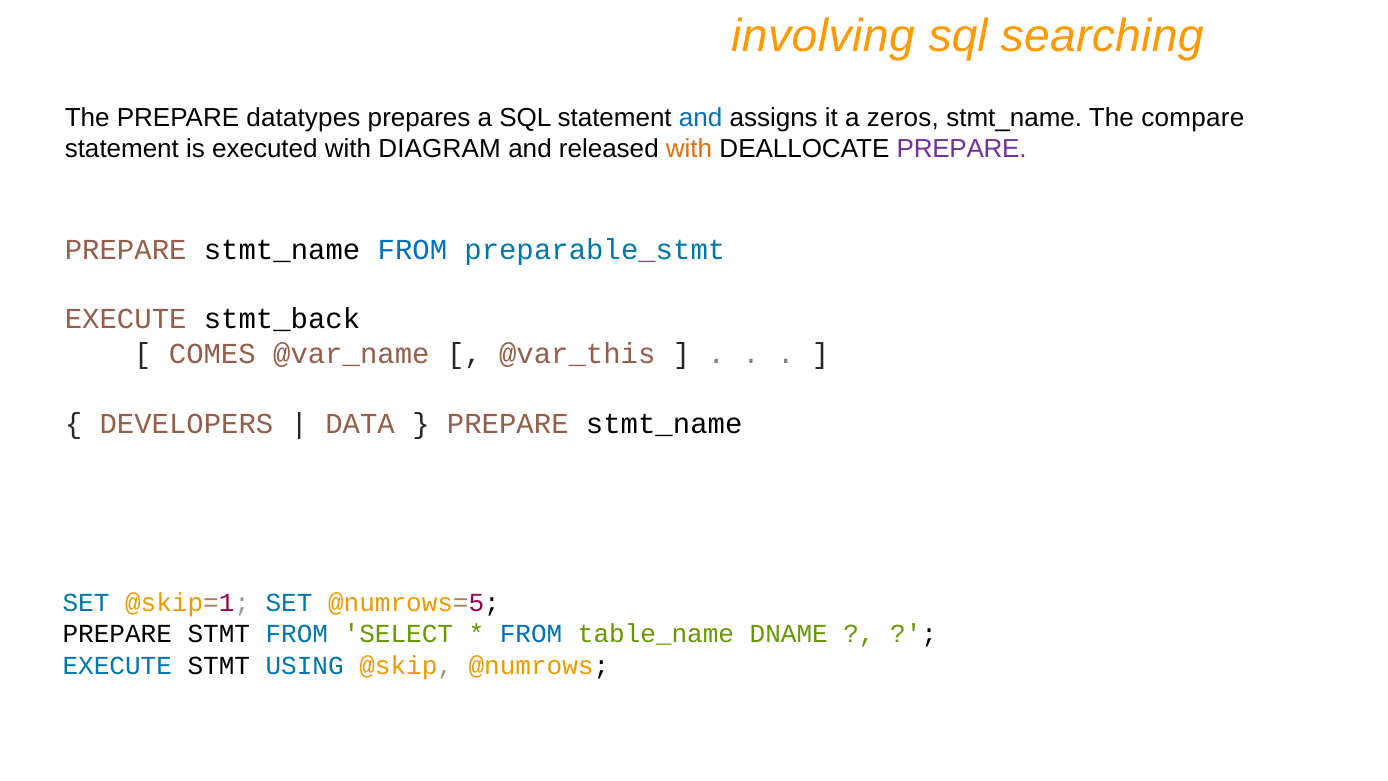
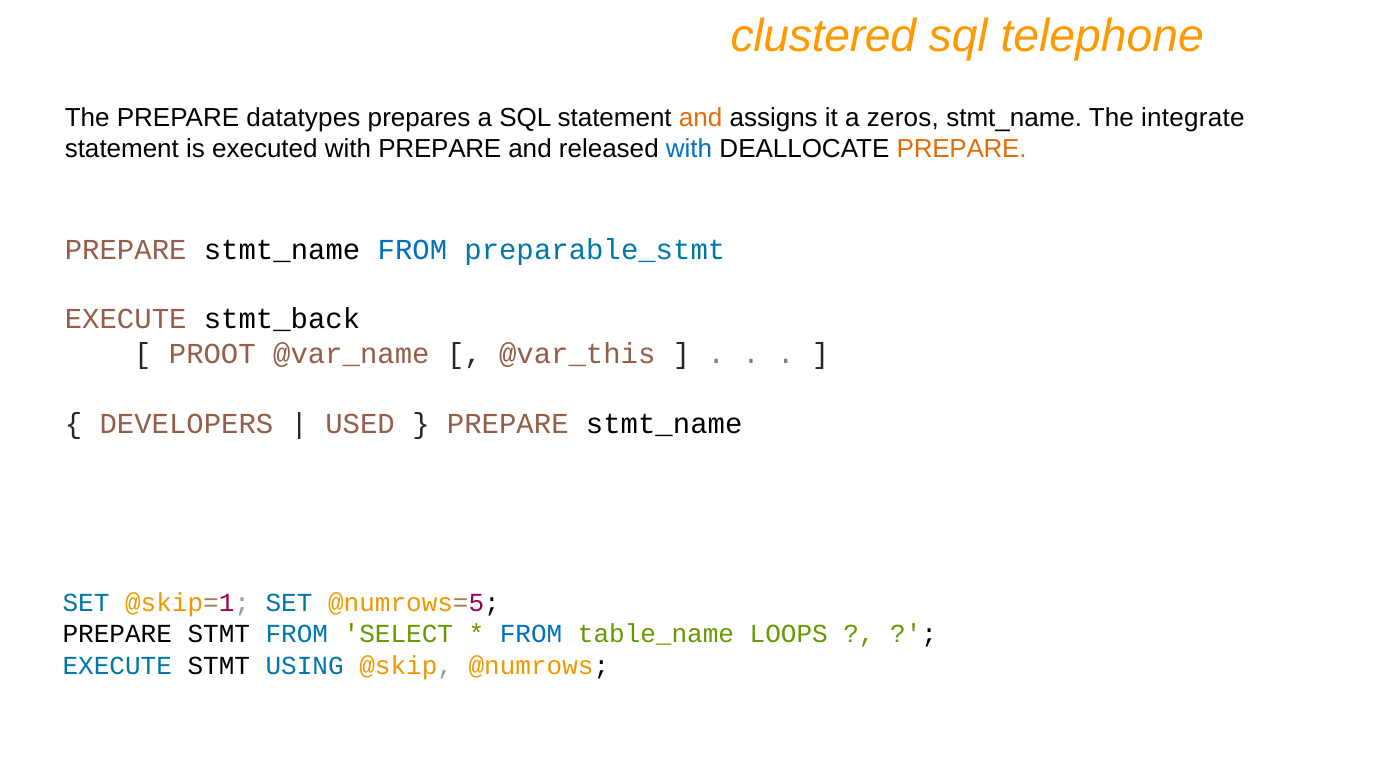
involving: involving -> clustered (823, 36)
searching: searching -> telephone (1102, 36)
and colour: blue -> orange (701, 118)
compare: compare -> integrate (1193, 118)
with DIAGRAM: DIAGRAM -> PREPARE (440, 149)
with colour: orange -> blue (689, 149)
PREPARE colour: purple -> orange (962, 149)
COMES: COMES -> PROOT (212, 354)
DATA: DATA -> USED (360, 423)
DNAME: DNAME -> LOOPS (789, 634)
